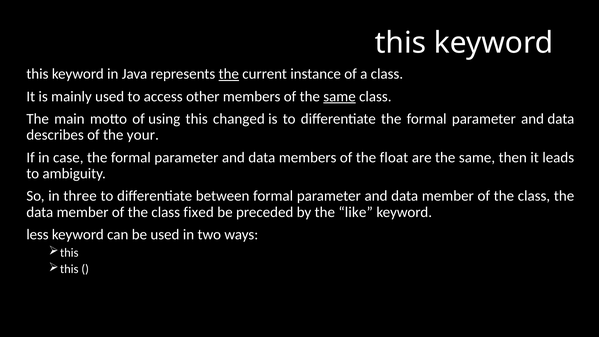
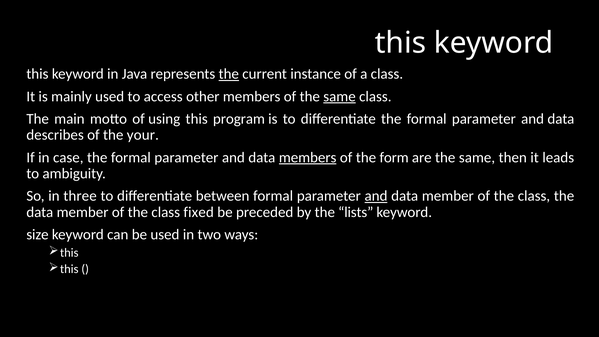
changed: changed -> program (239, 119)
members underline: none -> present (308, 157)
float: float -> form (394, 157)
and underline: none -> present (376, 196)
like: like -> lists (356, 212)
less: less -> size (37, 235)
